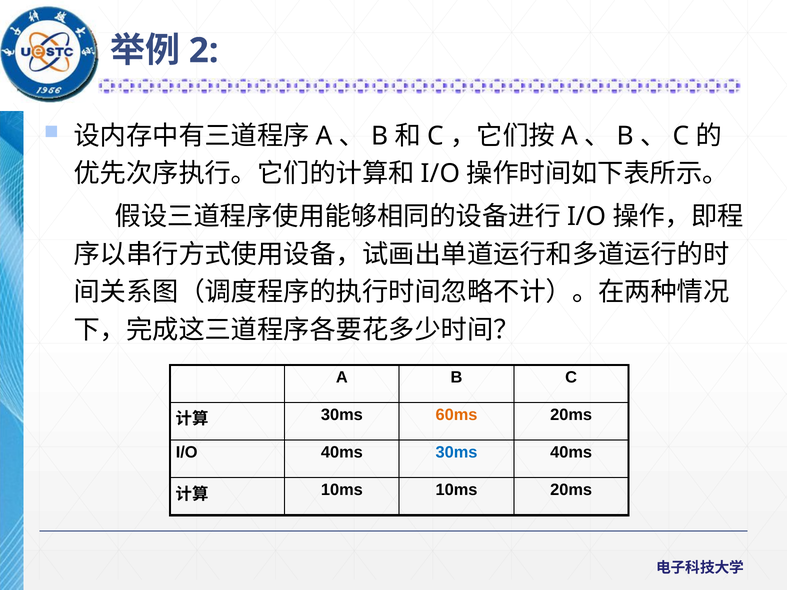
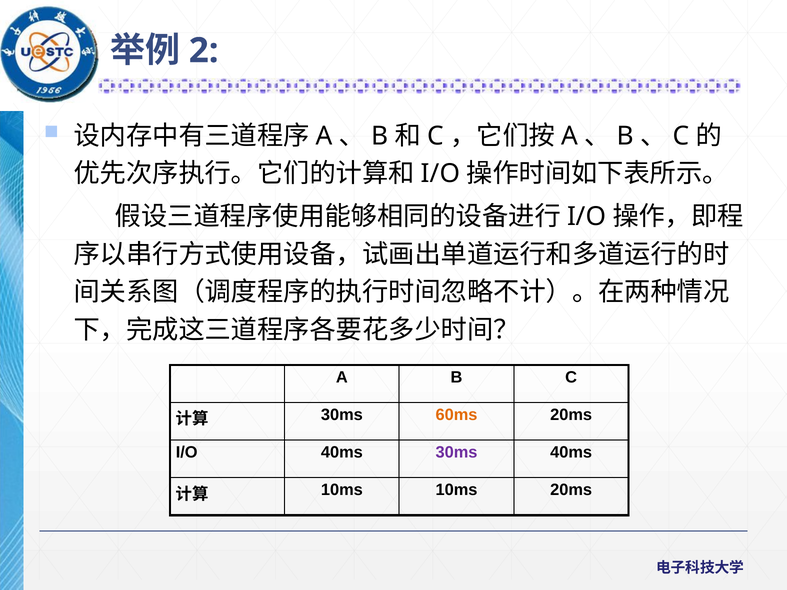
30ms colour: blue -> purple (457, 453)
